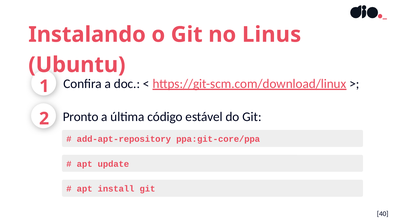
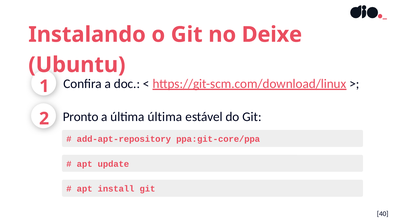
Linus: Linus -> Deixe (272, 35)
última código: código -> última (165, 117)
